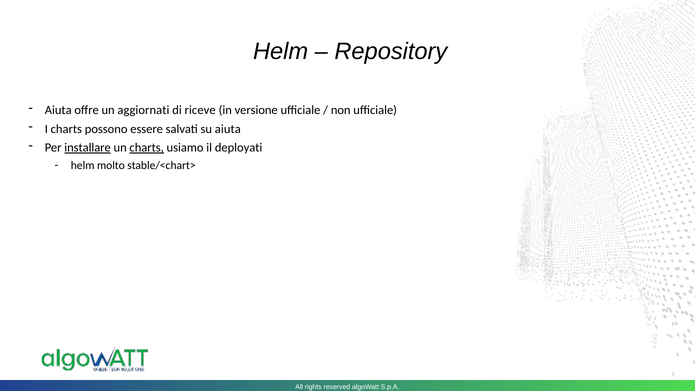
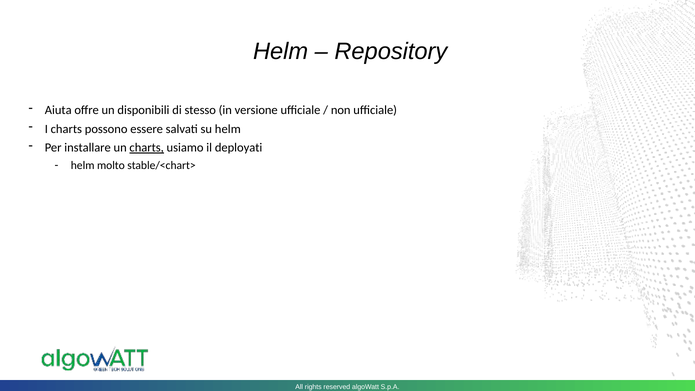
aggiornati: aggiornati -> disponibili (143, 110)
riceve: riceve -> stesso (200, 110)
su aiuta: aiuta -> helm (228, 129)
installare underline: present -> none (88, 148)
